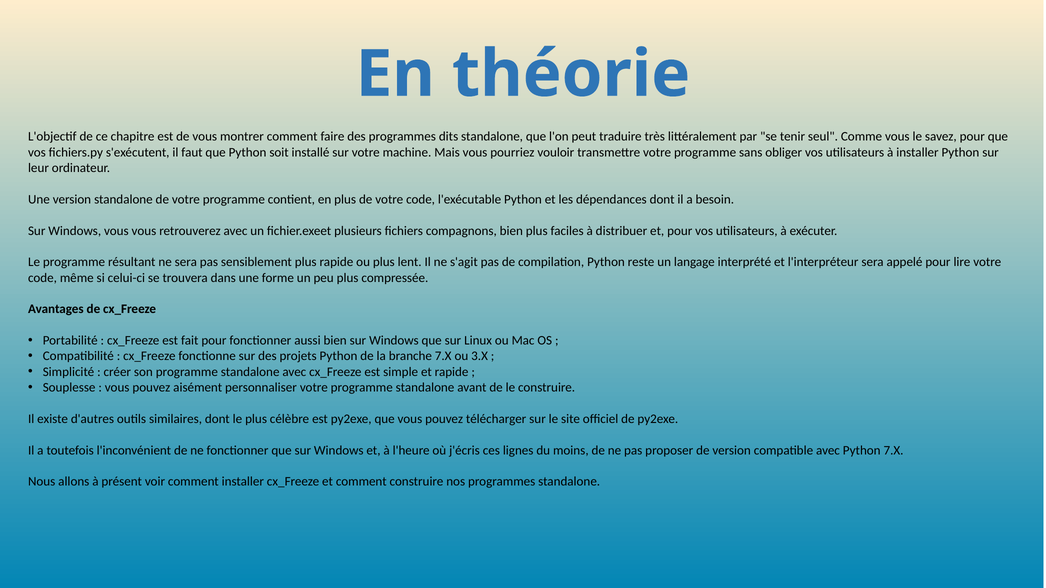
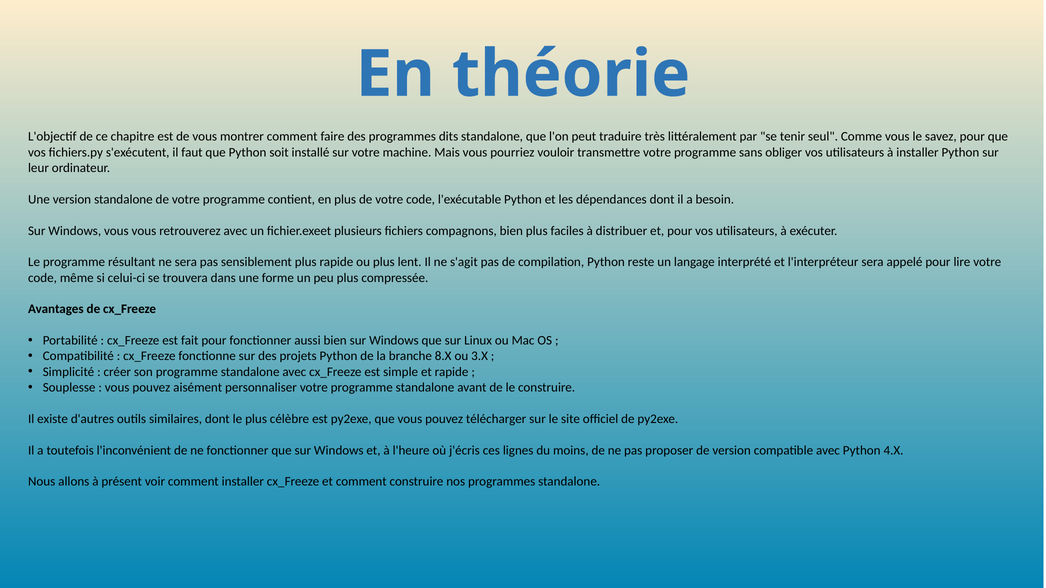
branche 7.X: 7.X -> 8.X (443, 356)
Python 7.X: 7.X -> 4.X (894, 451)
